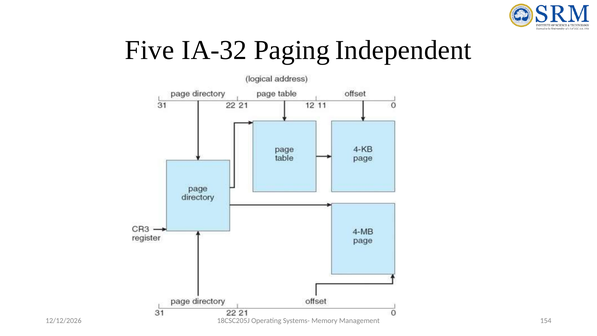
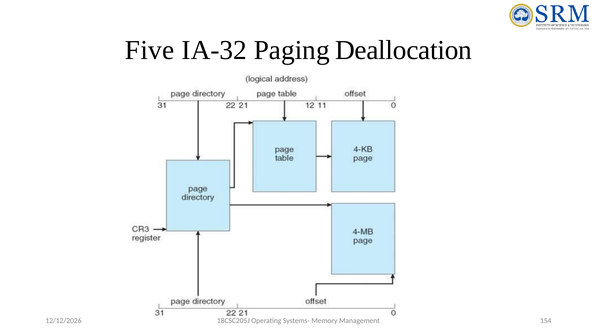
Independent: Independent -> Deallocation (403, 50)
